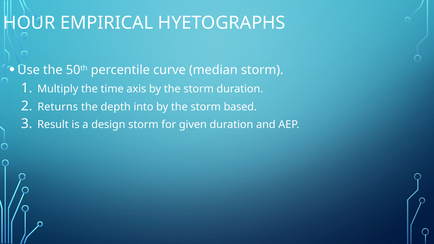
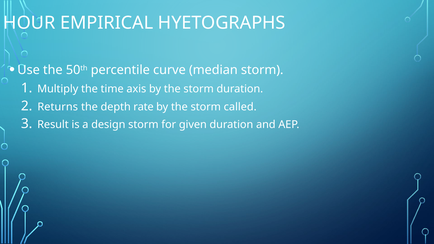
into: into -> rate (144, 107)
based: based -> called (240, 107)
